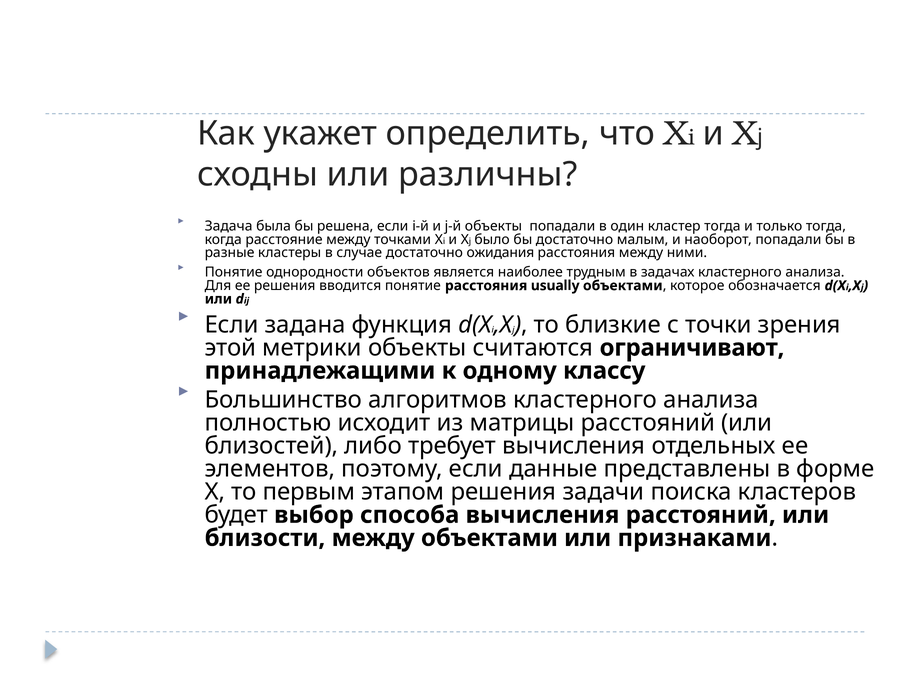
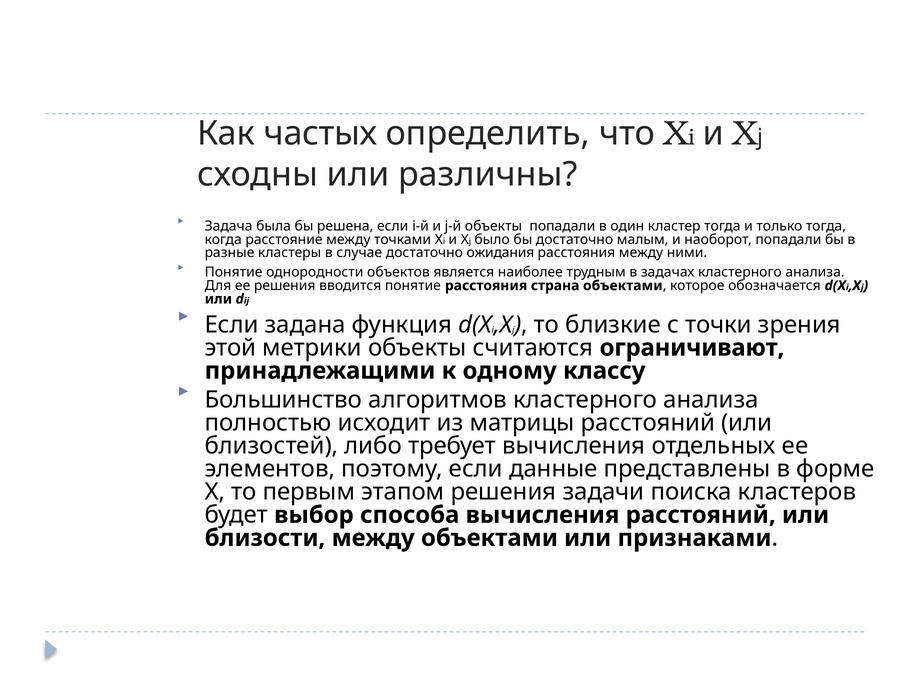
укажет: укажет -> частых (321, 134)
usually: usually -> страна (555, 286)
